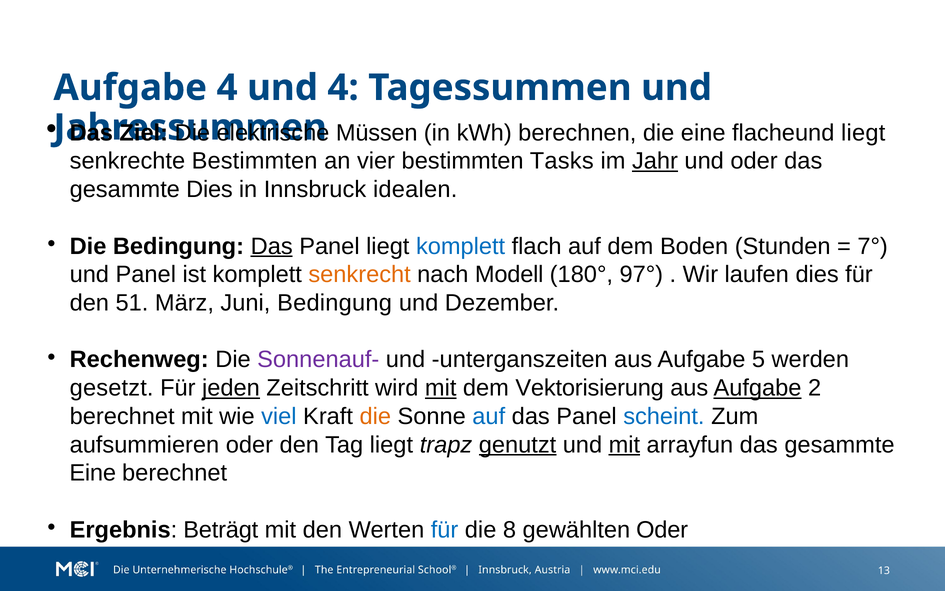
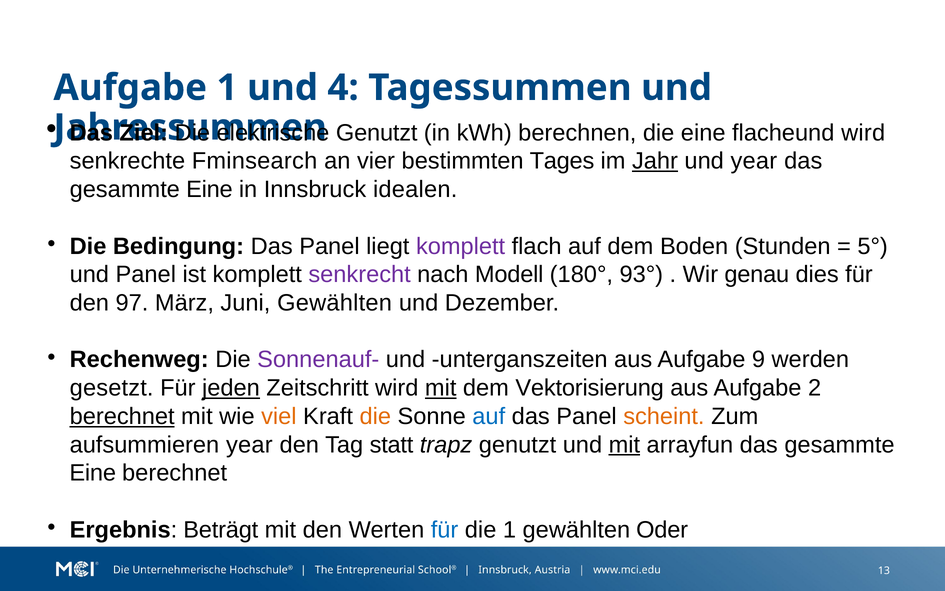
Aufgabe 4: 4 -> 1 (227, 88)
Müssen: Müssen -> Genutzt (377, 133)
flacheund liegt: liegt -> wird (863, 133)
senkrechte Bestimmten: Bestimmten -> Fminsearch (255, 161)
Tasks: Tasks -> Tages (562, 161)
und oder: oder -> year (754, 161)
Dies: Dies -> Eine (209, 189)
Das underline: present -> none (272, 246)
komplett colour: blue -> purple (461, 246)
7°: 7° -> 5° (873, 246)
senkrecht colour: orange -> purple (360, 274)
97°: 97° -> 93° (641, 274)
laufen: laufen -> genau (757, 274)
51: 51 -> 97 (132, 303)
Juni Bedingung: Bedingung -> Gewählten (335, 303)
5: 5 -> 9 (758, 359)
Aufgabe underline: present -> none (758, 388)
berechnet underline: none -> present (122, 416)
viel colour: blue -> orange (279, 416)
scheint colour: blue -> orange (664, 416)
aufsummieren oder: oder -> year (249, 445)
Tag liegt: liegt -> statt (392, 445)
genutzt underline: present -> none (518, 445)
die 8: 8 -> 1 (510, 530)
